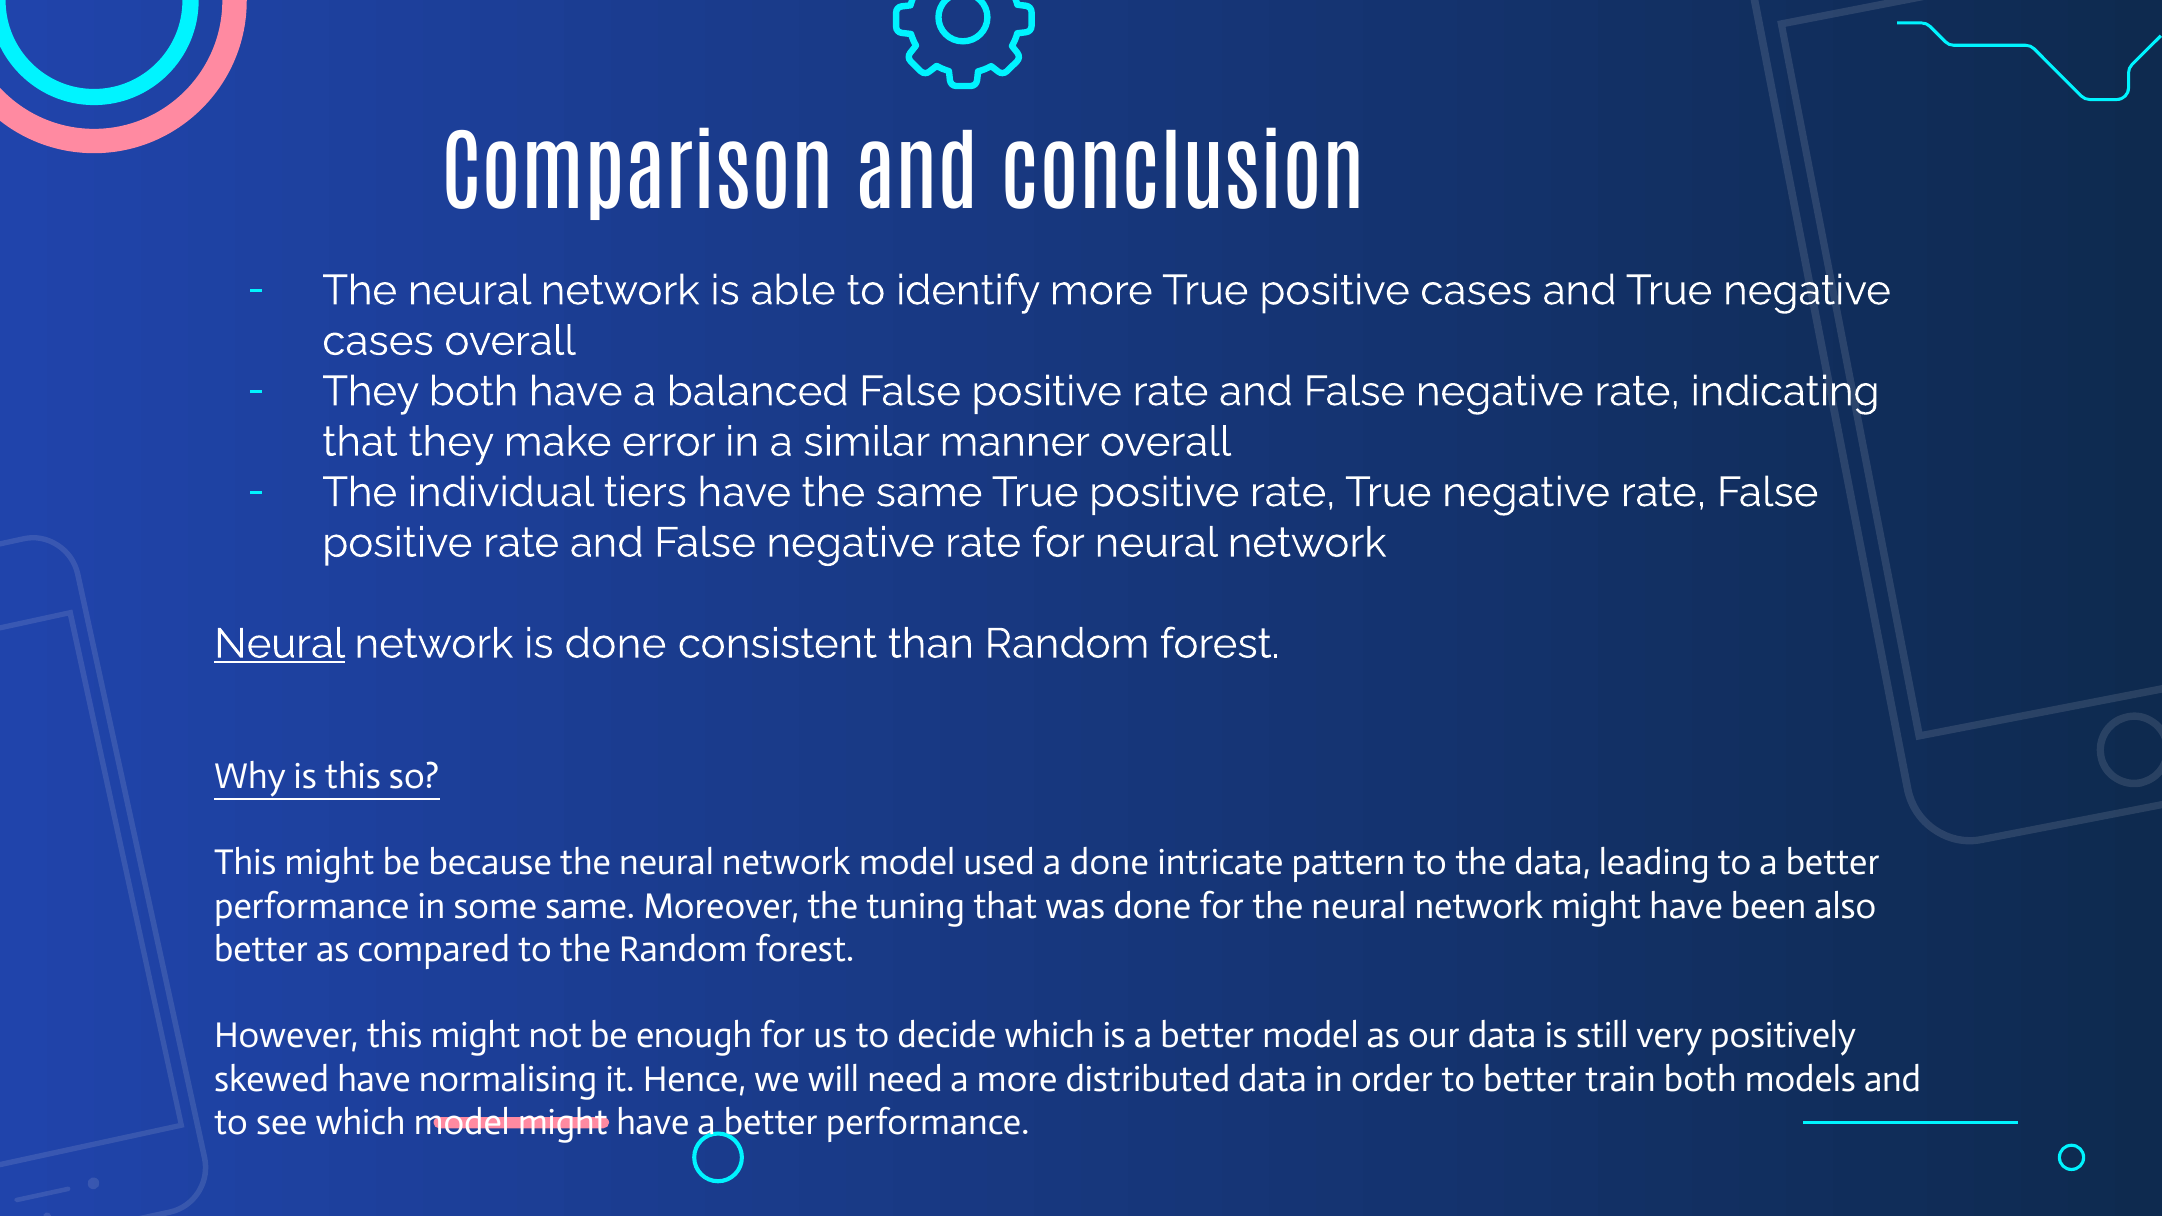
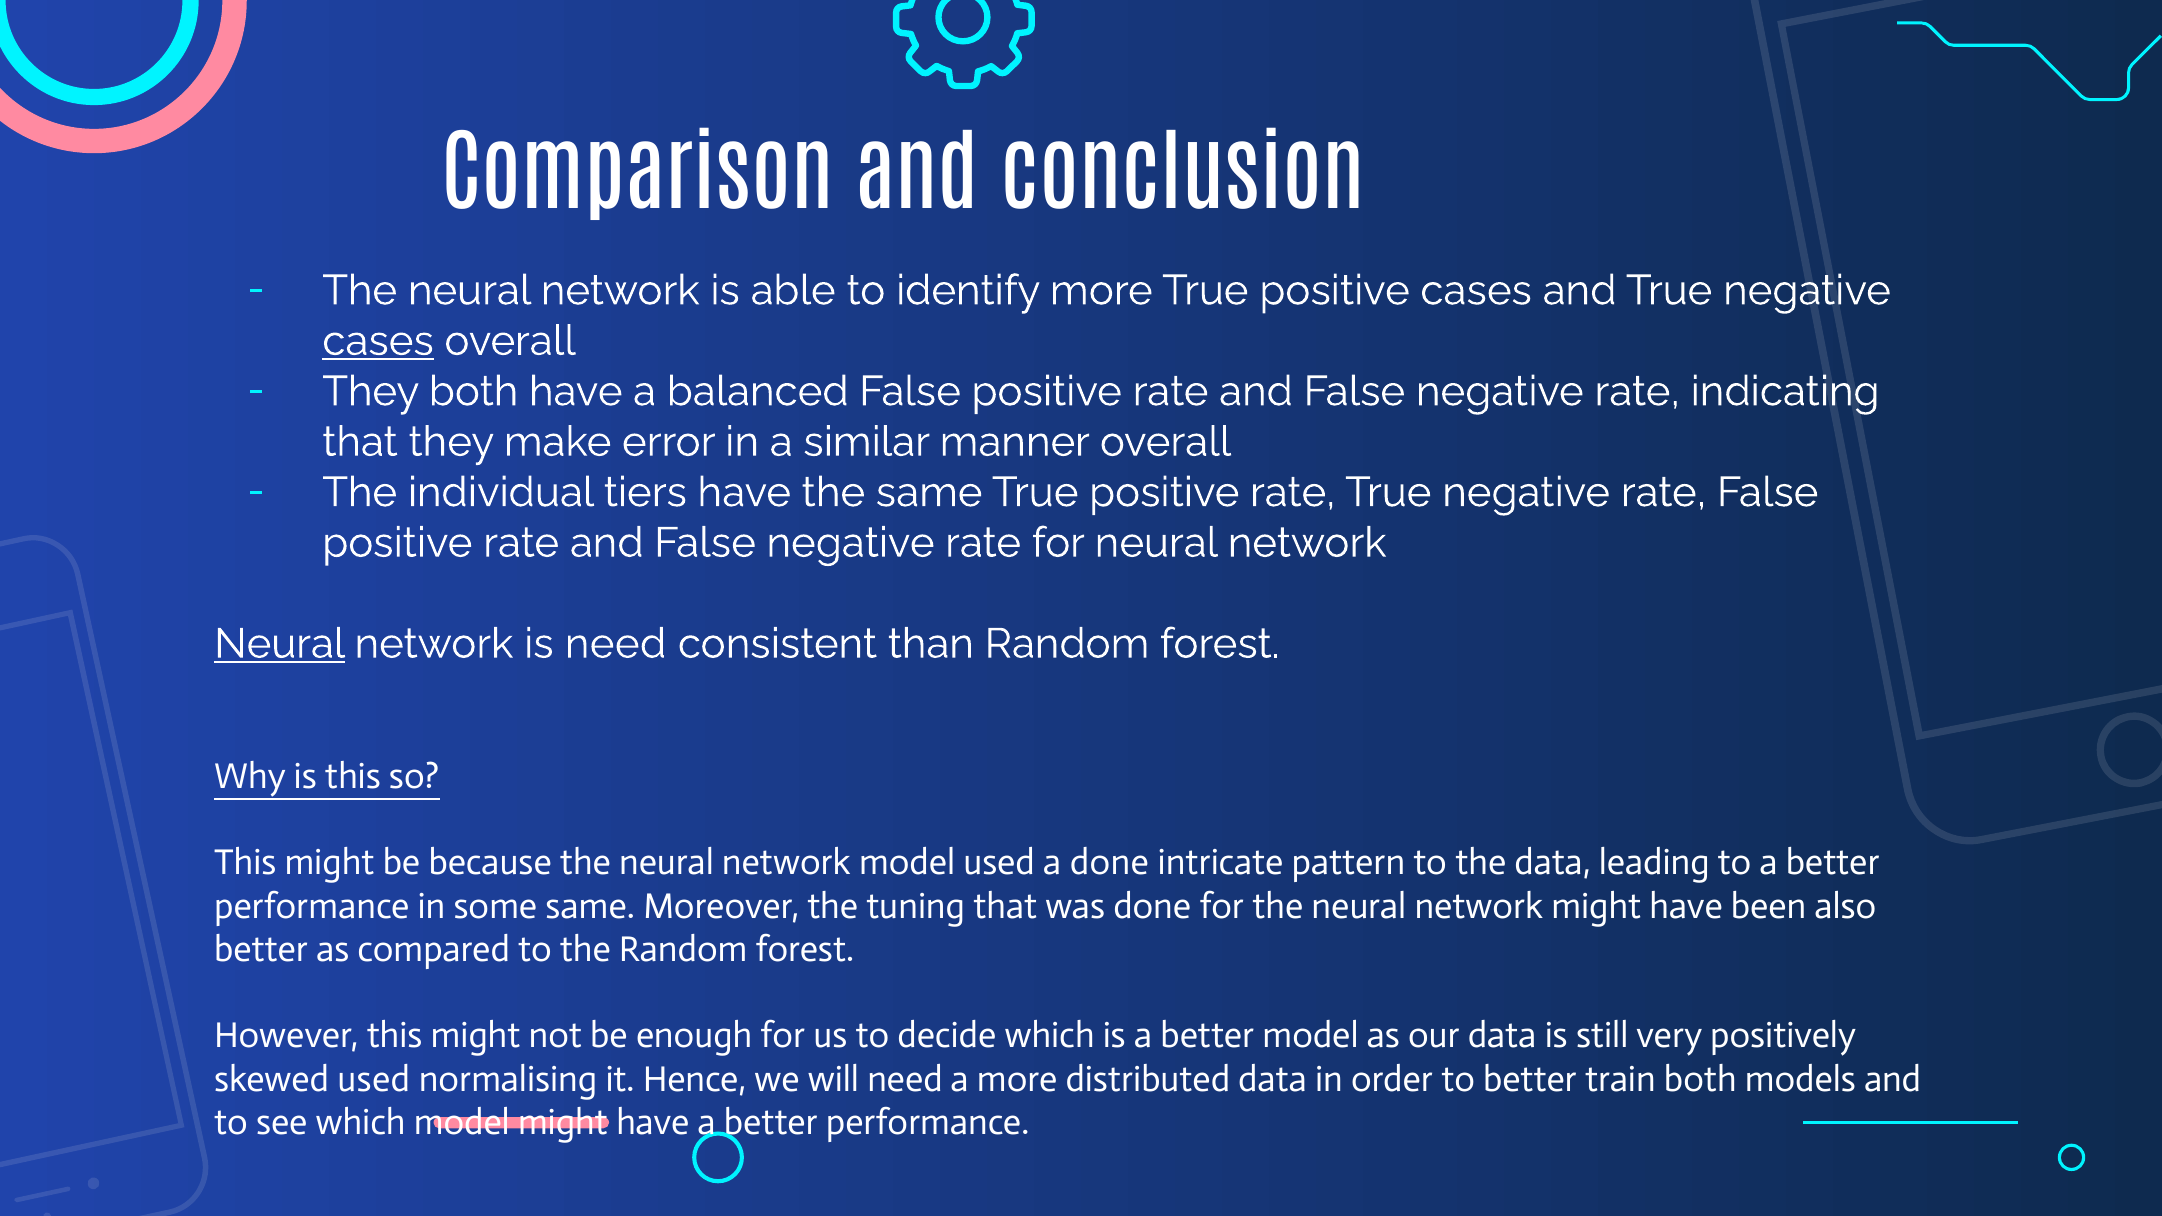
cases underline: none -> present (378, 341)
is done: done -> need (616, 644)
skewed have: have -> used (374, 1079)
